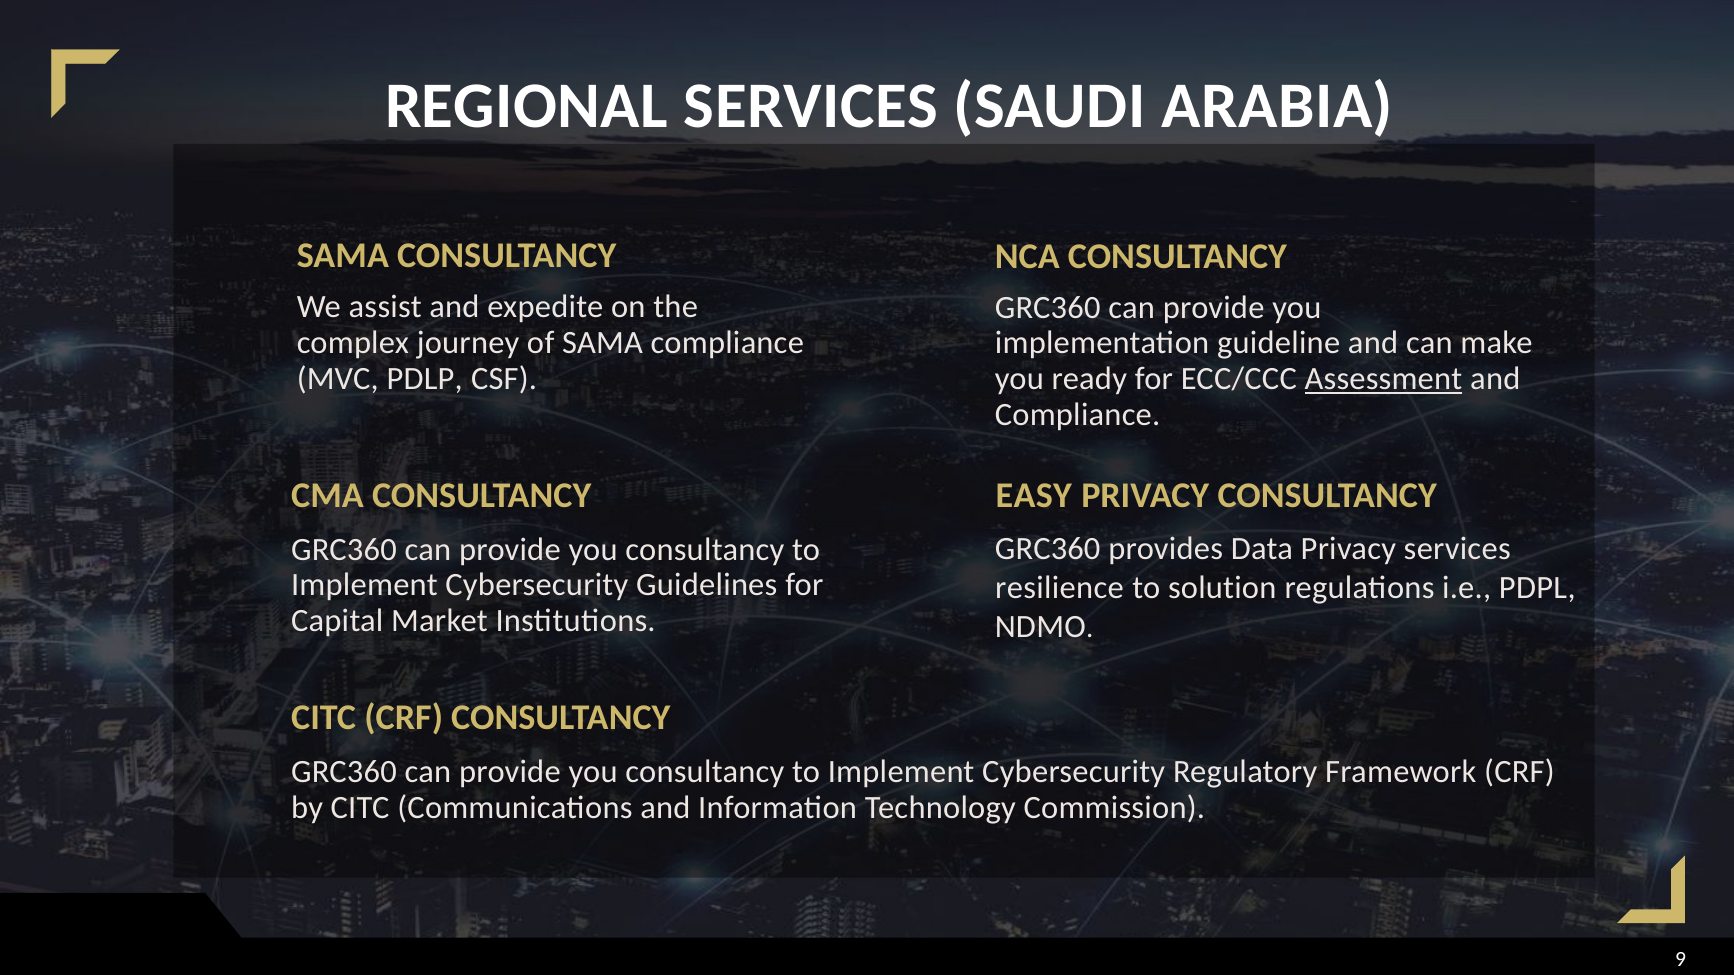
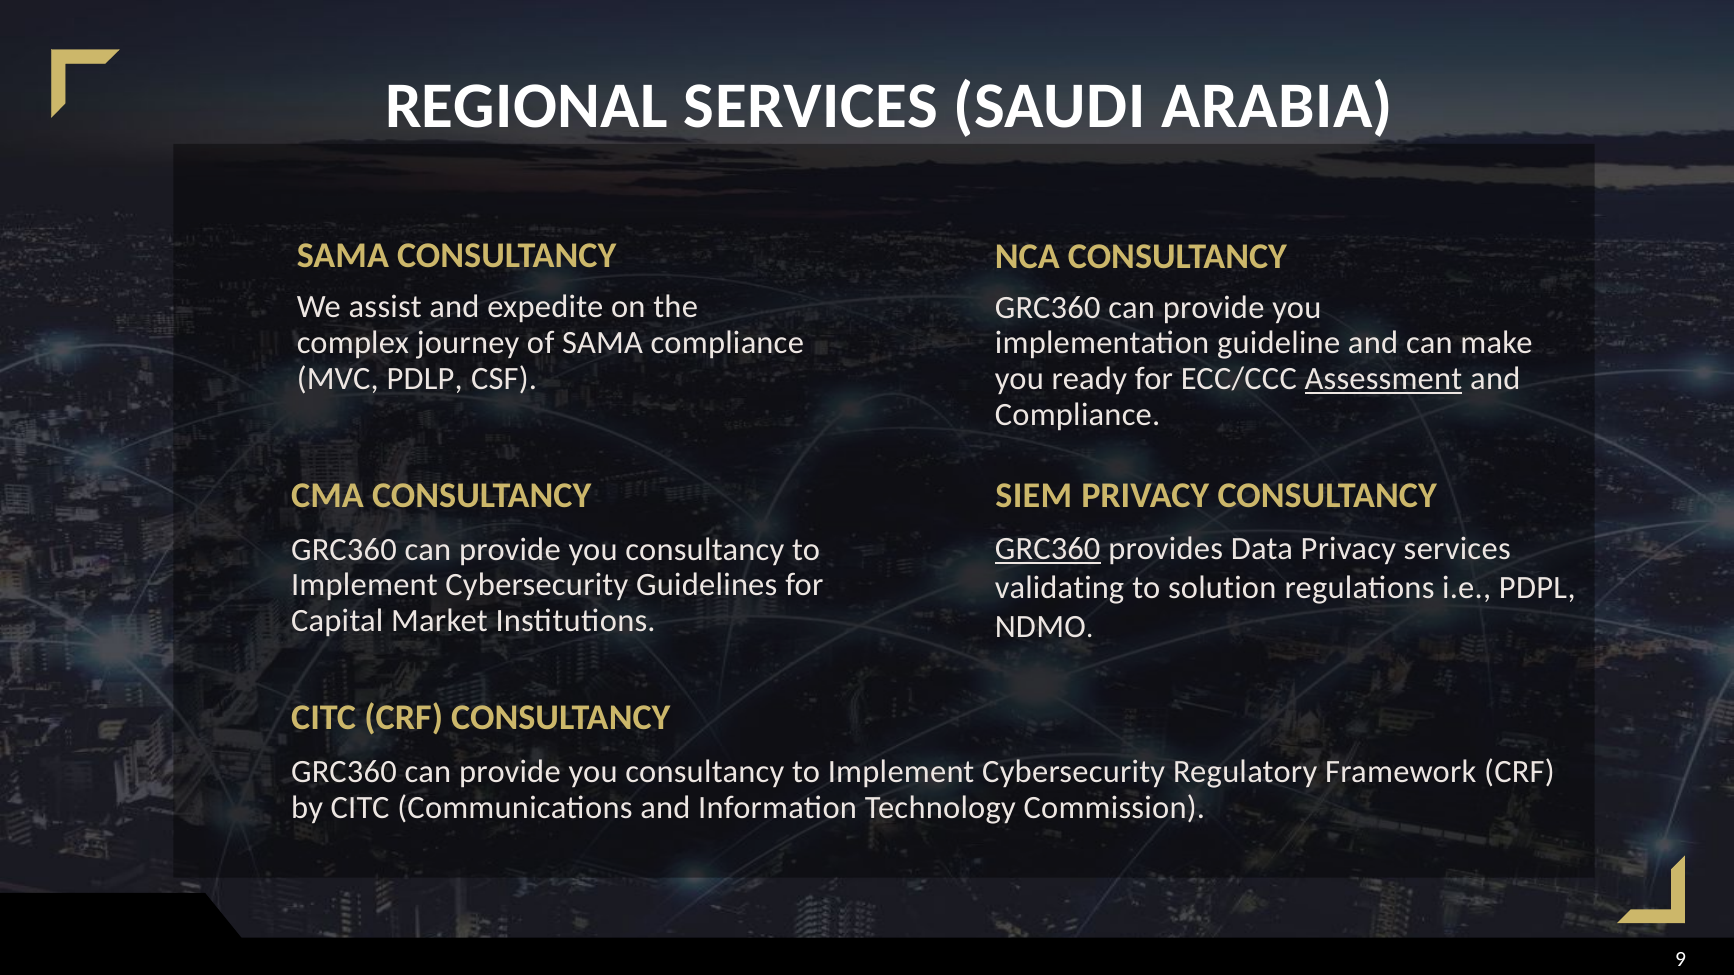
EASY: EASY -> SIEM (1034, 496)
GRC360 underline: none -> present (1048, 549)
resilience: resilience -> validating (1060, 588)
